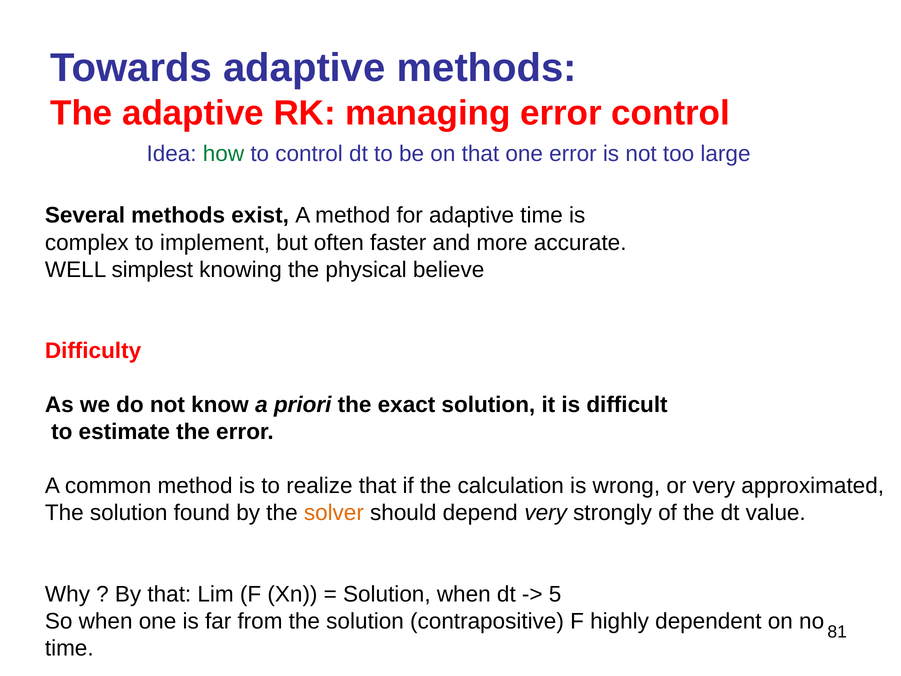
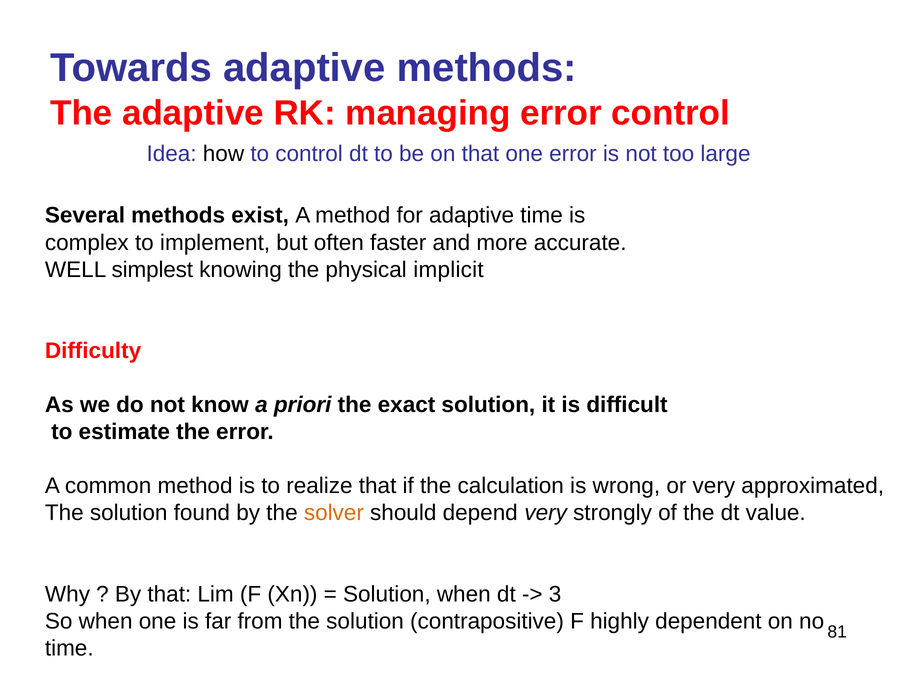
how colour: green -> black (224, 154)
believe: believe -> implicit (449, 270)
5: 5 -> 3 (555, 594)
